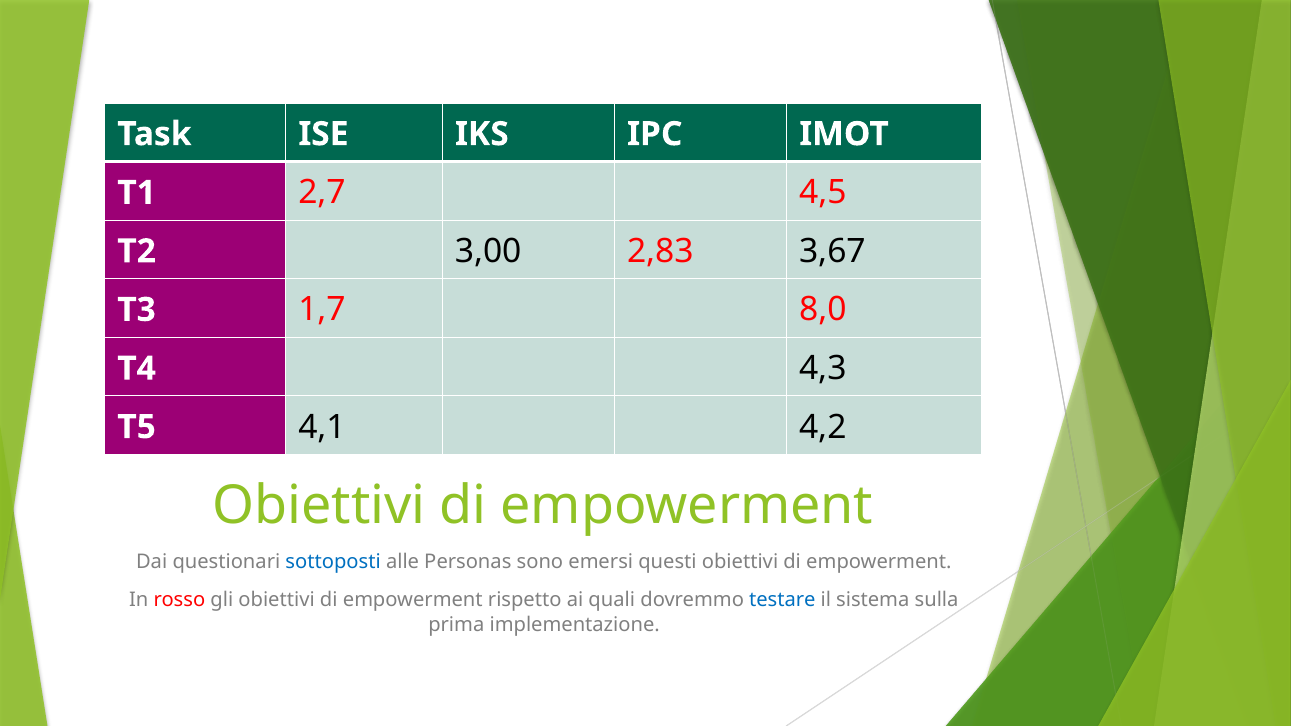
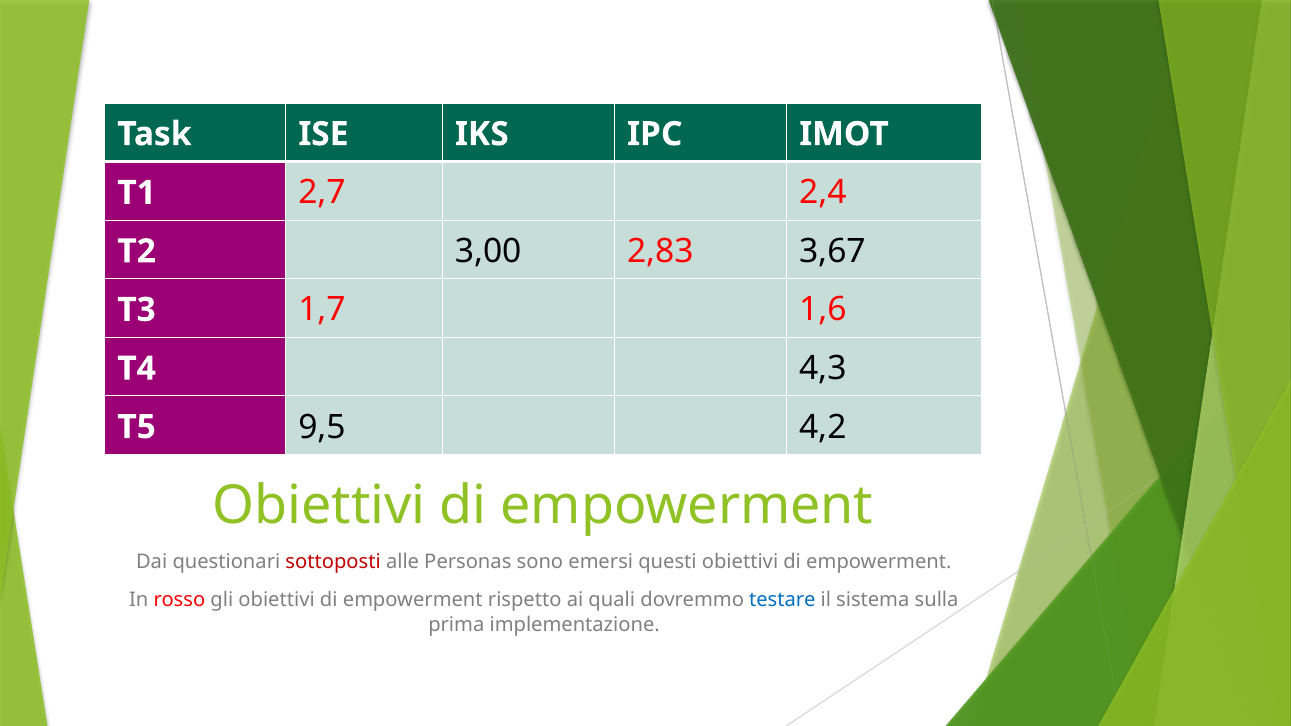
4,5: 4,5 -> 2,4 (823, 193)
8,0: 8,0 -> 1,6 (823, 310)
4,1: 4,1 -> 9,5 (322, 427)
sottoposti colour: blue -> red (333, 562)
